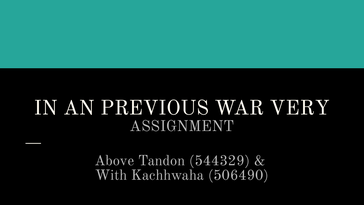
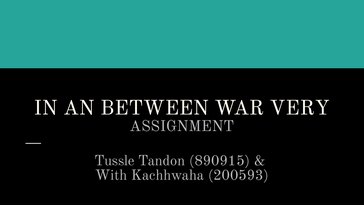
PREVIOUS: PREVIOUS -> BETWEEN (155, 108)
Above: Above -> Tussle (114, 161)
544329: 544329 -> 890915 (220, 161)
506490: 506490 -> 200593 (238, 175)
